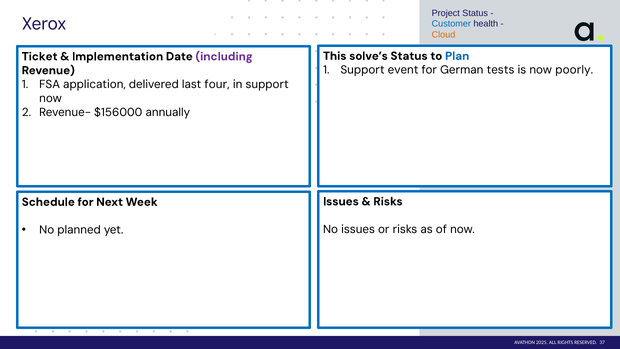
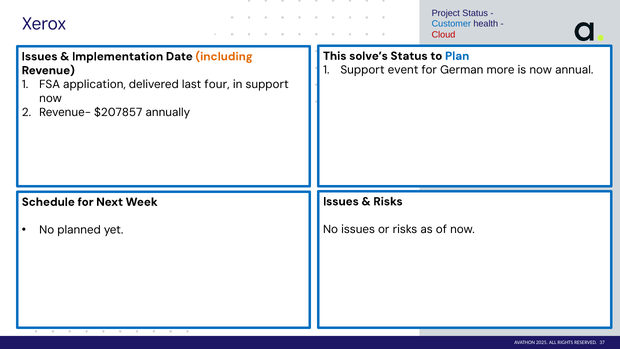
Cloud colour: orange -> red (444, 35)
Ticket: Ticket -> Issues (40, 56)
including colour: purple -> orange (224, 56)
tests: tests -> more (501, 70)
poorly: poorly -> annual (574, 70)
$156000: $156000 -> $207857 (118, 112)
